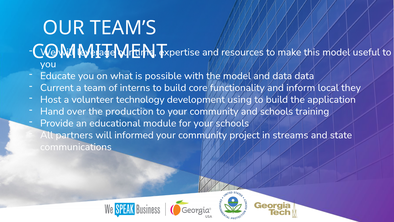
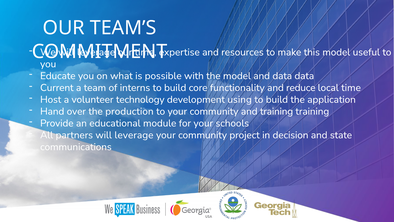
inform: inform -> reduce (301, 88)
local they: they -> time (351, 88)
and schools: schools -> training (277, 111)
partners will informed: informed -> leverage (134, 135)
streams: streams -> decision (290, 135)
